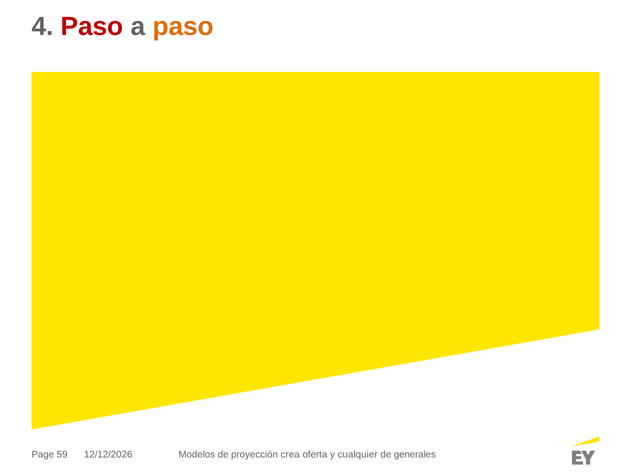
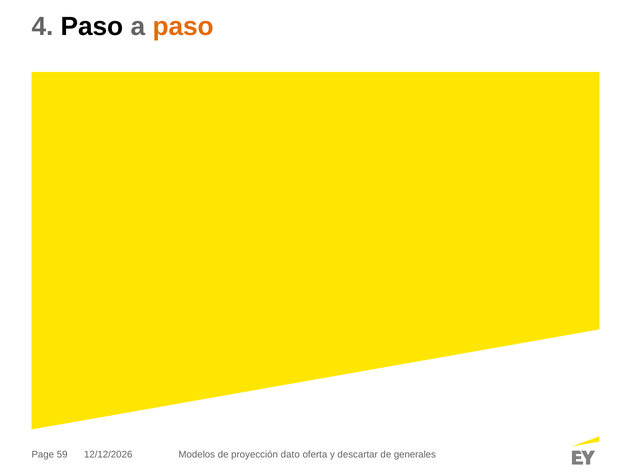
Paso colour: red -> black (92, 27)
crea: crea -> dato (290, 455)
cualquier: cualquier -> descartar (358, 455)
